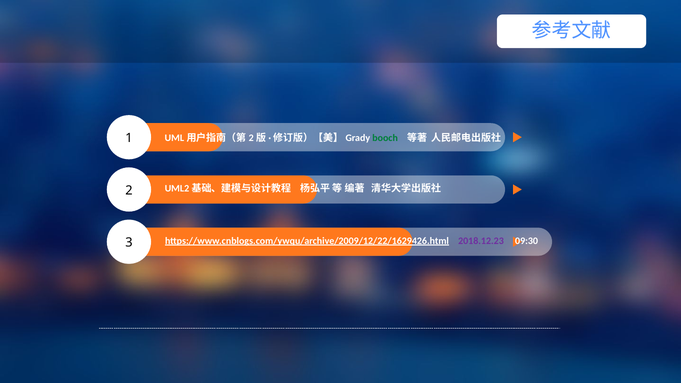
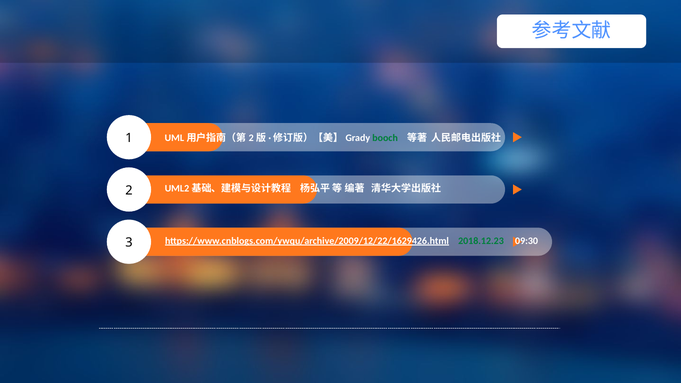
2018.12.23 colour: purple -> green (481, 241)
